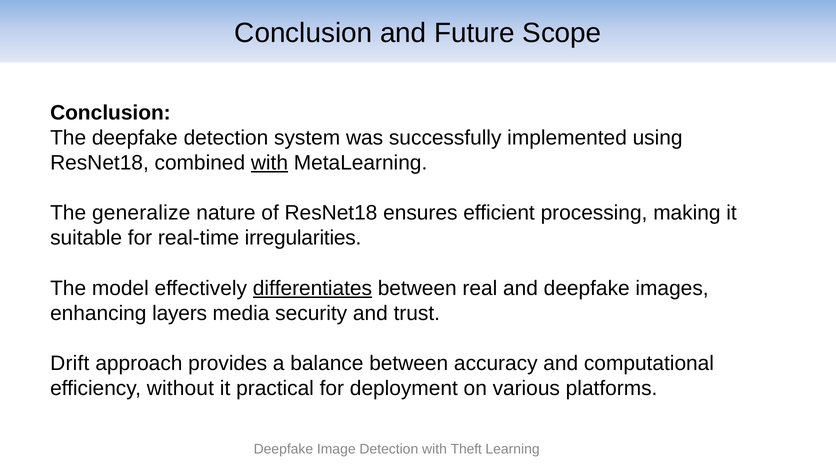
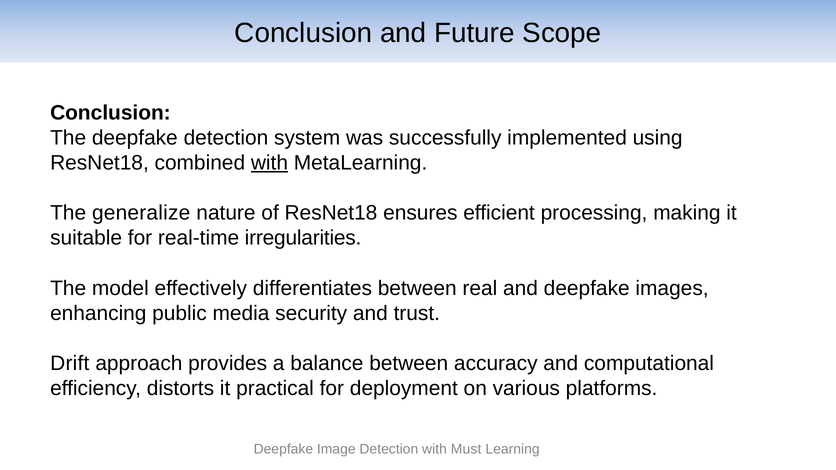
differentiates underline: present -> none (312, 288)
layers: layers -> public (179, 313)
without: without -> distorts (180, 389)
Theft: Theft -> Must (466, 449)
